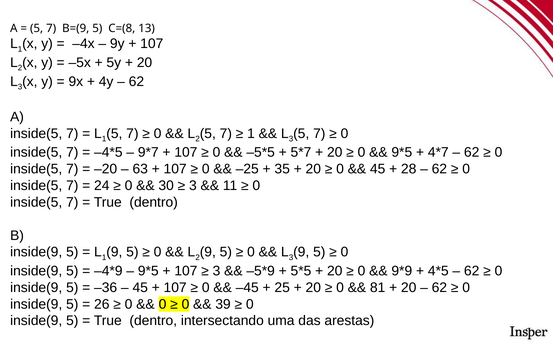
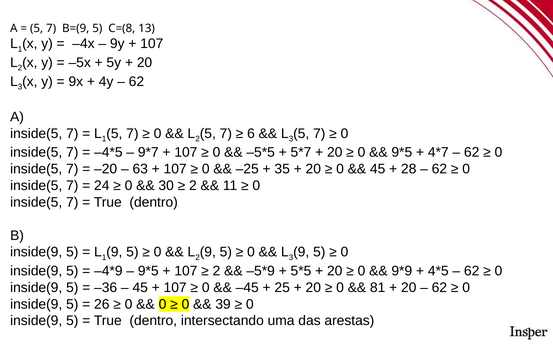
1: 1 -> 6 (251, 133)
3: 3 -> 2 (193, 185)
3: 3 -> 2 (216, 271)
